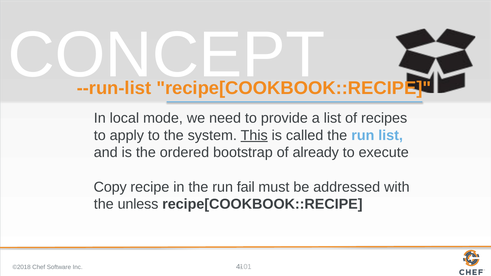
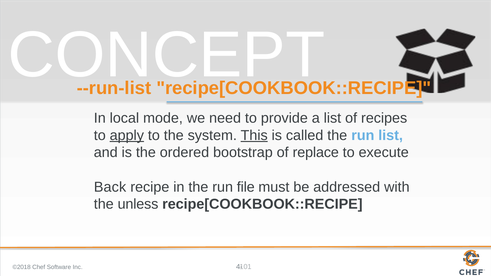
apply underline: none -> present (127, 135)
already: already -> replace (316, 153)
Copy: Copy -> Back (110, 187)
fail: fail -> file (246, 187)
